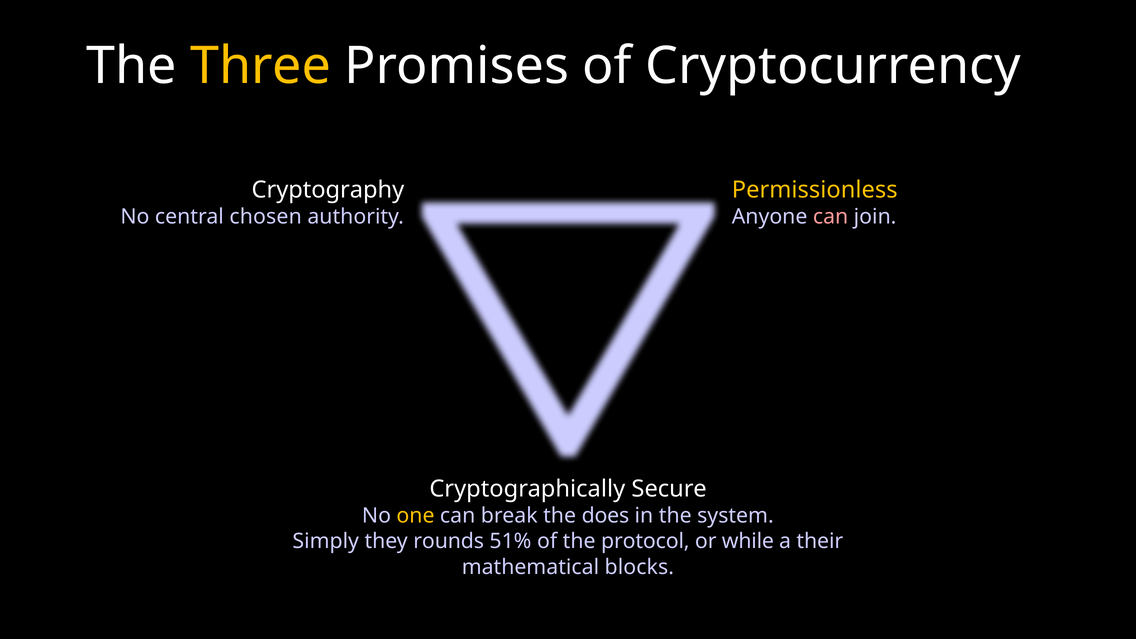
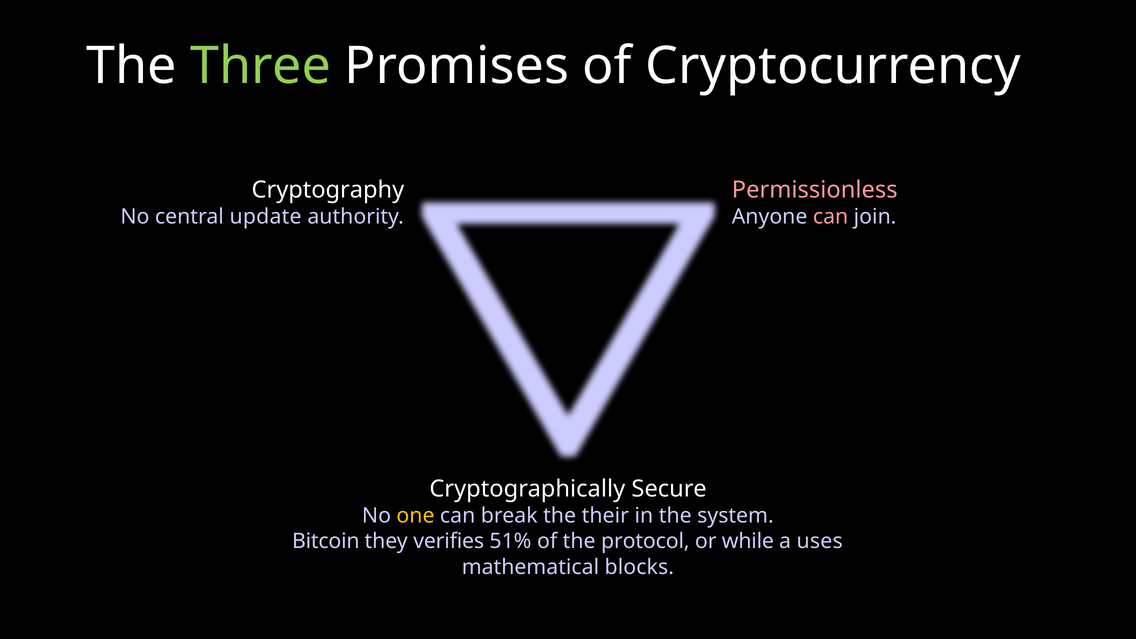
Three colour: yellow -> light green (261, 66)
Permissionless colour: yellow -> pink (815, 190)
chosen: chosen -> update (266, 217)
does: does -> their (605, 516)
Simply: Simply -> Bitcoin (326, 541)
rounds: rounds -> verifies (449, 541)
their: their -> uses (820, 541)
